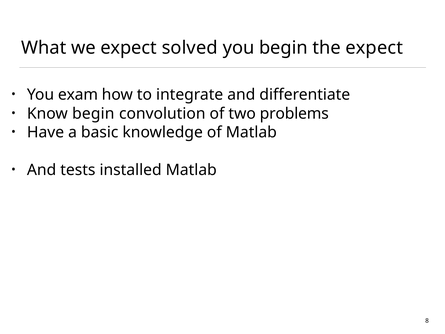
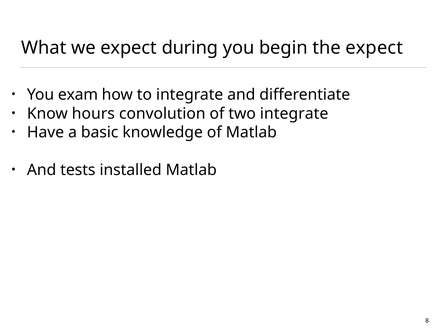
solved: solved -> during (190, 48)
Know begin: begin -> hours (93, 113)
two problems: problems -> integrate (294, 113)
